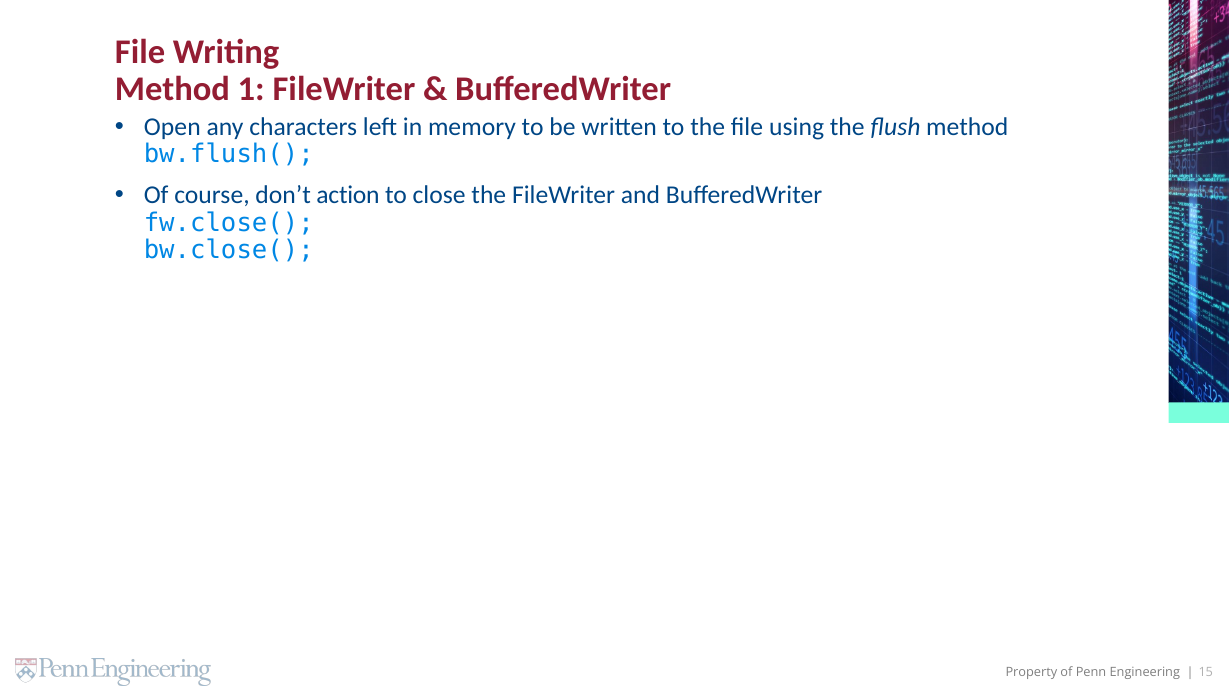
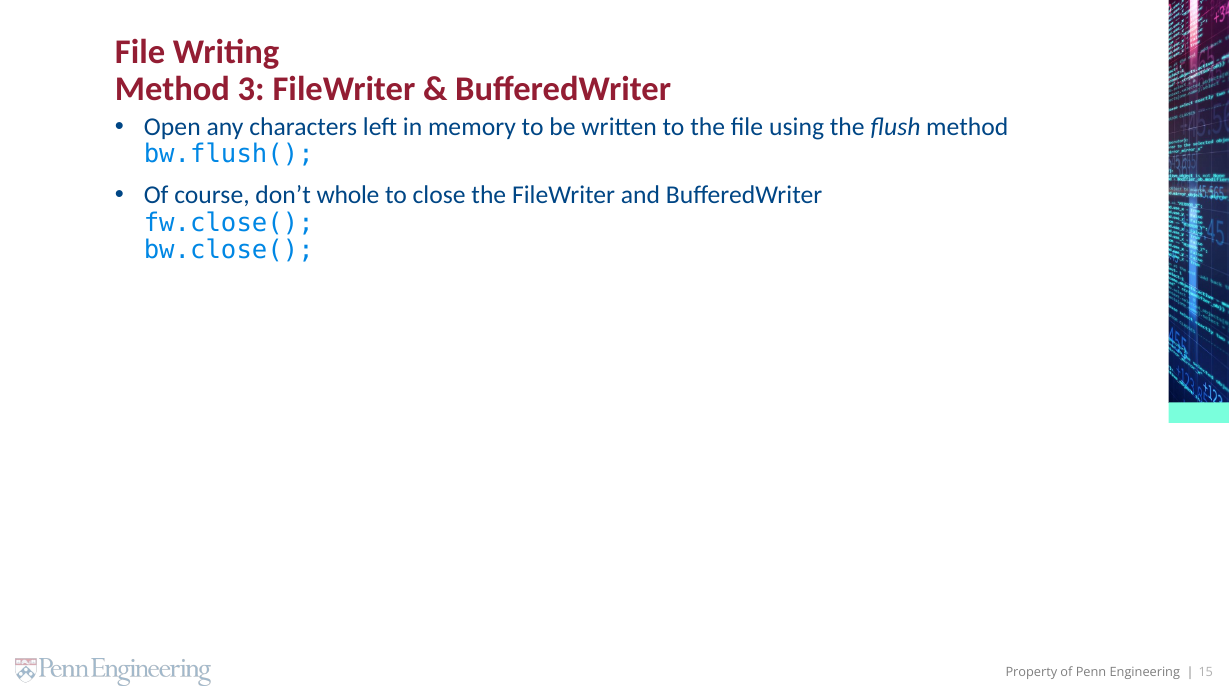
1: 1 -> 3 (251, 90)
action: action -> whole (348, 195)
